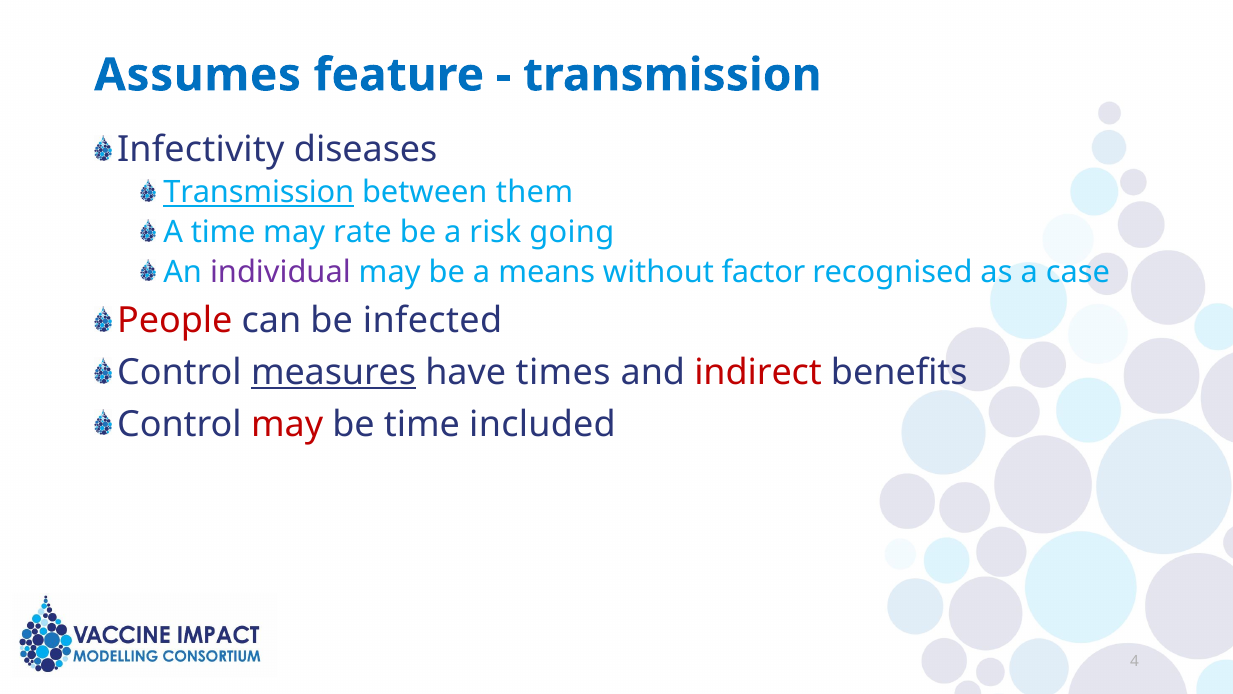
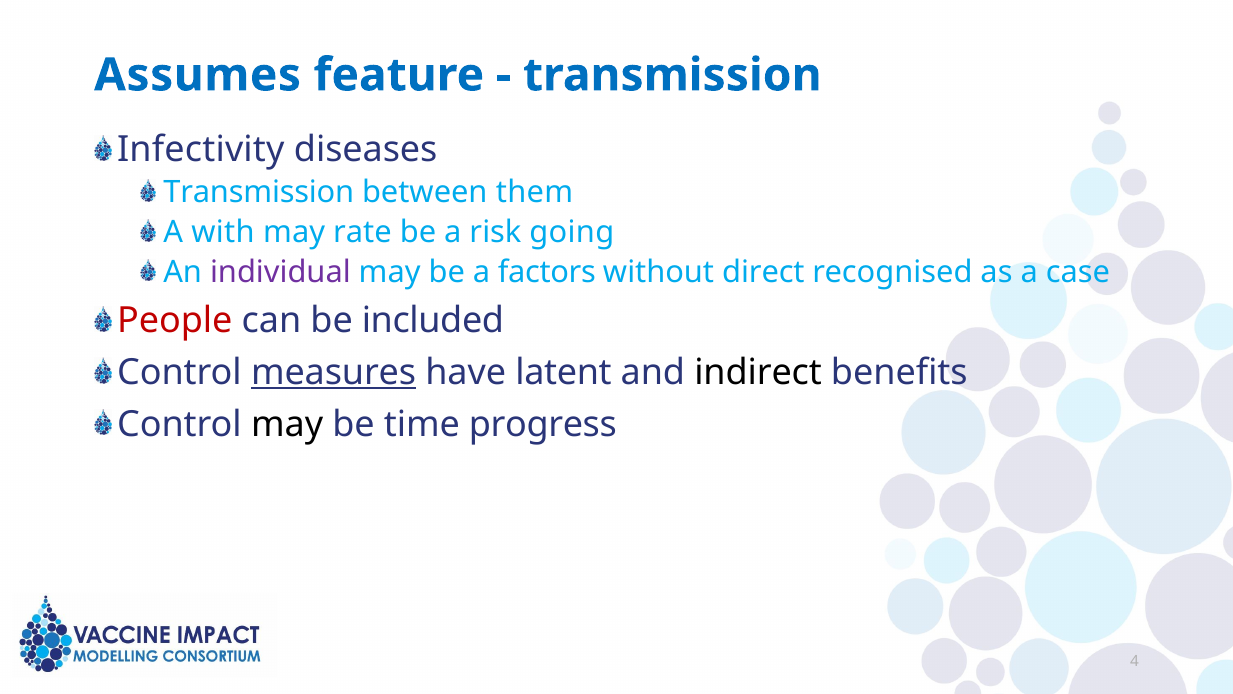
Transmission underline: present -> none (259, 192)
A time: time -> with (223, 232)
means: means -> factors (547, 272)
factor: factor -> direct (763, 272)
infected: infected -> included (433, 321)
times: times -> latent (564, 372)
indirect colour: red -> black (758, 372)
may colour: red -> black (287, 424)
included: included -> progress (543, 424)
